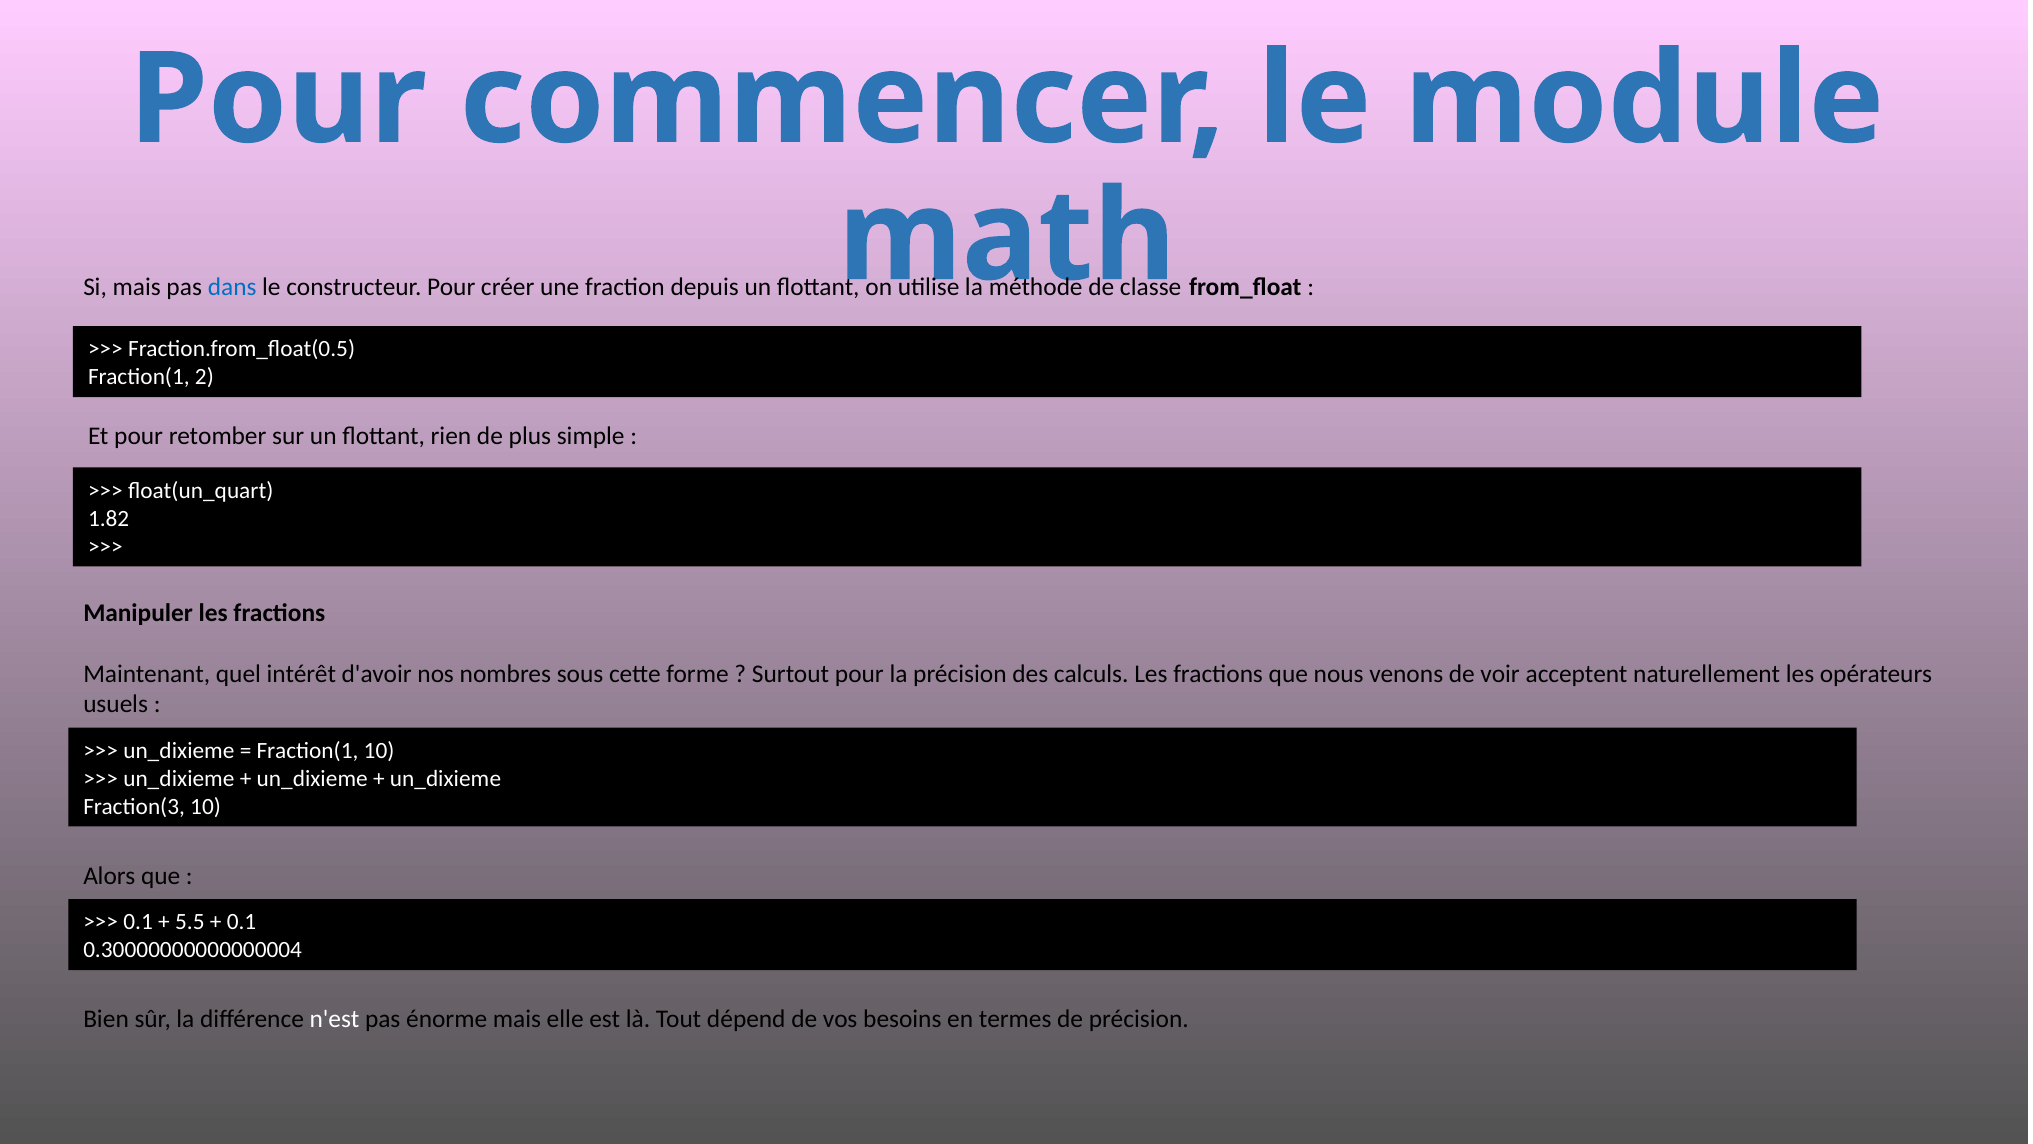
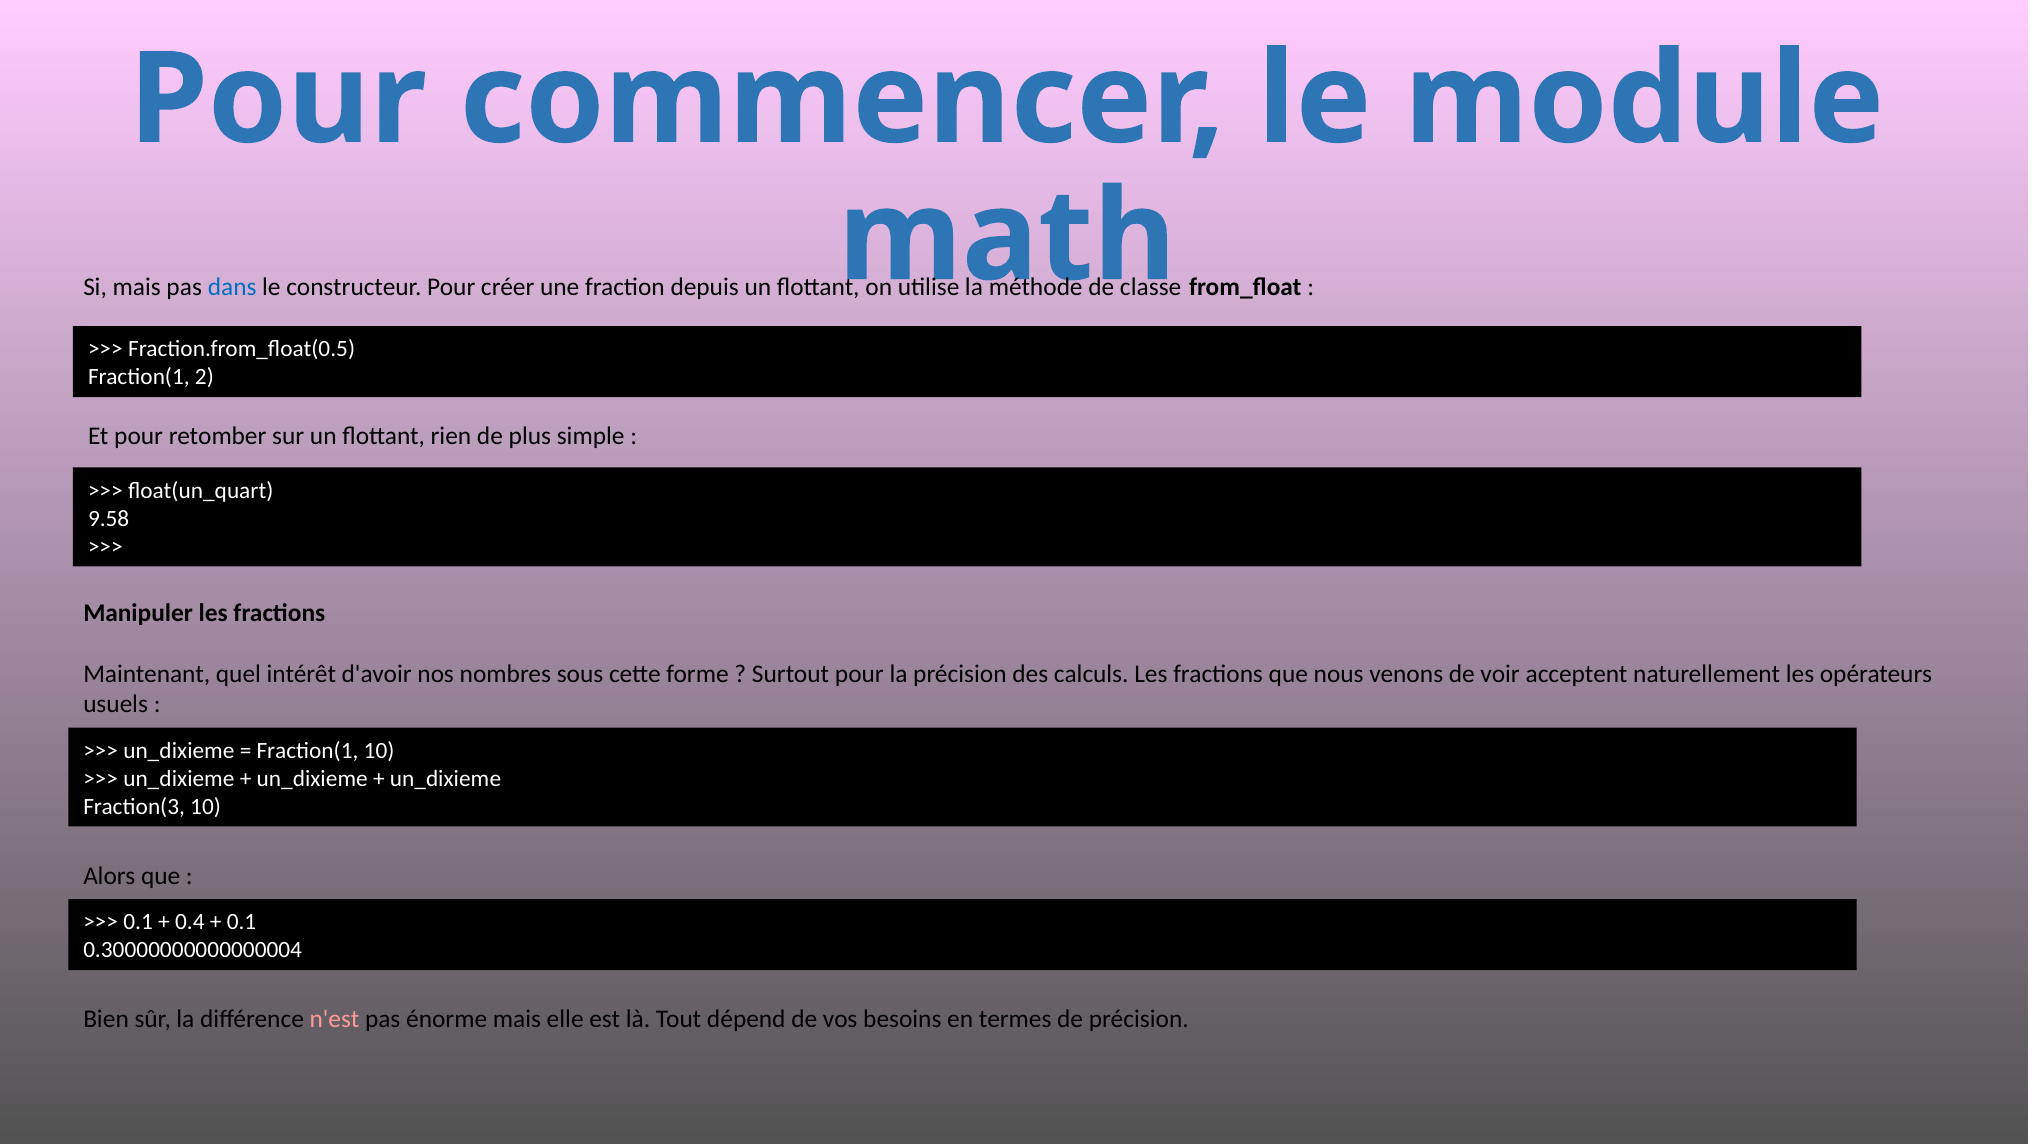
1.82: 1.82 -> 9.58 (109, 518)
5.5: 5.5 -> 0.4 (190, 922)
n'est colour: white -> pink (334, 1019)
